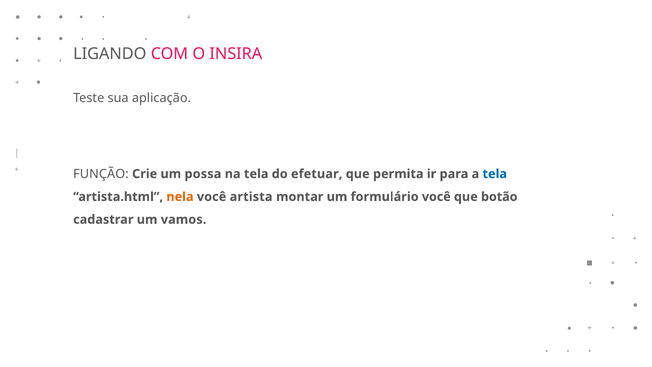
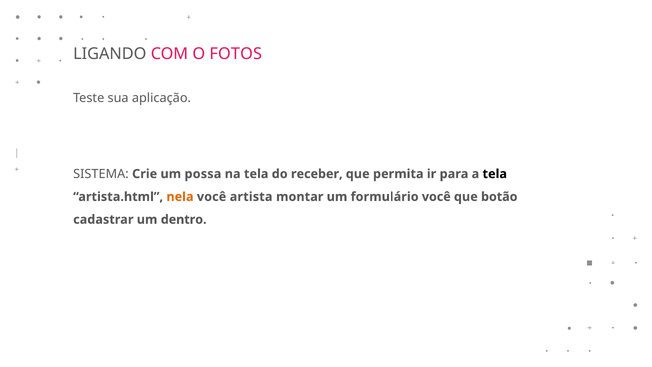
INSIRA: INSIRA -> FOTOS (236, 54)
FUNÇÃO: FUNÇÃO -> SISTEMA (101, 174)
efetuar: efetuar -> receber (317, 174)
tela colour: blue -> black (495, 174)
vamos: vamos -> dentro (184, 220)
